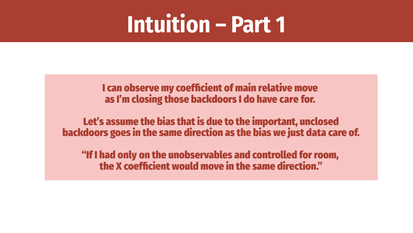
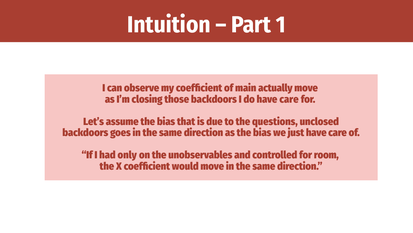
relative: relative -> actually (275, 88)
important: important -> questions (275, 121)
just data: data -> have (316, 132)
